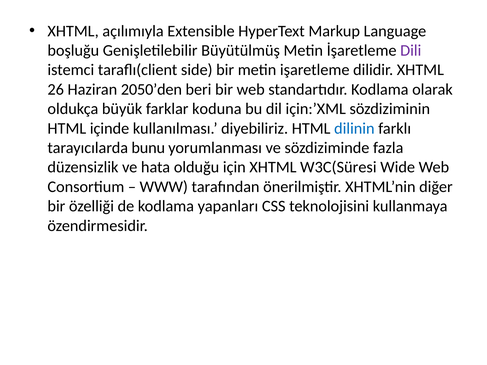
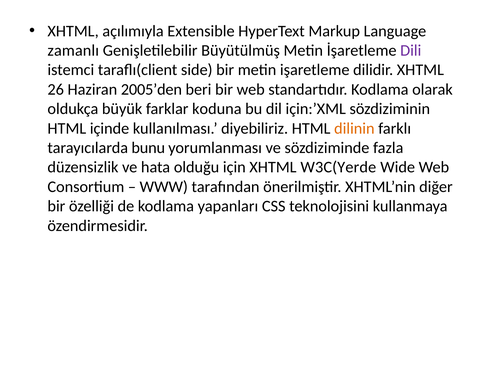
boşluğu: boşluğu -> zamanlı (73, 51)
2050’den: 2050’den -> 2005’den (151, 89)
dilinin colour: blue -> orange (354, 128)
W3C(Süresi: W3C(Süresi -> W3C(Yerde (338, 167)
